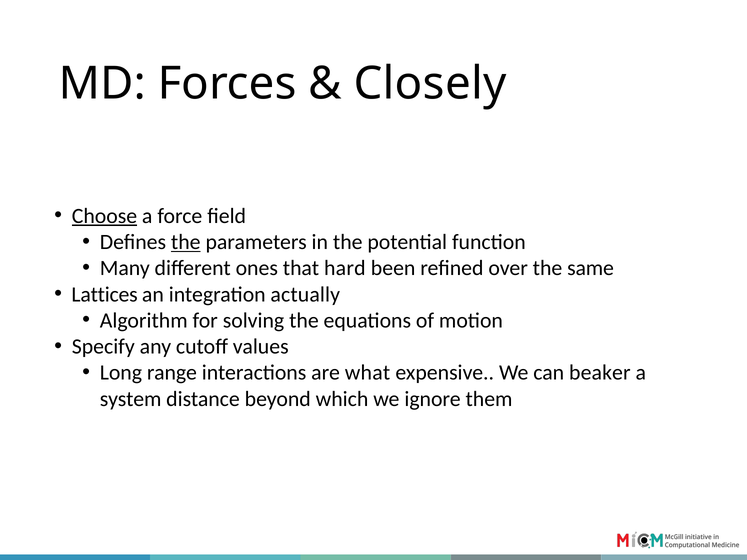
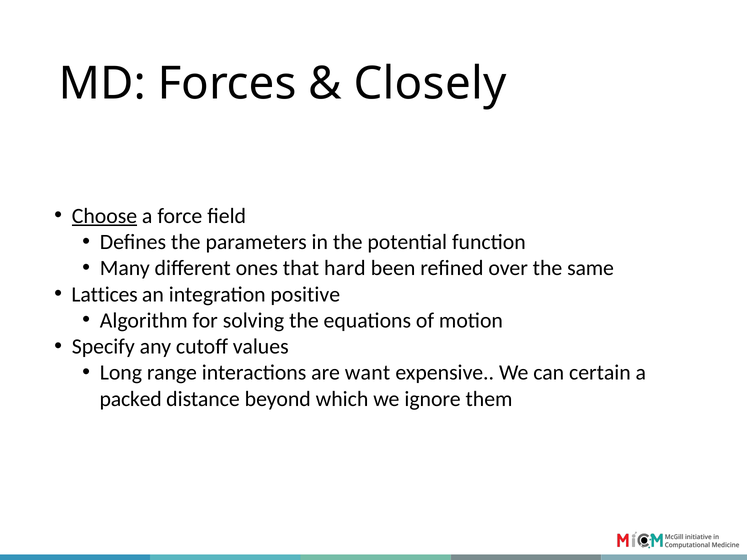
the underline: present -> none (186, 242)
actually: actually -> positive (305, 294)
what: what -> want (368, 373)
beaker: beaker -> certain (600, 373)
system: system -> packed (131, 399)
